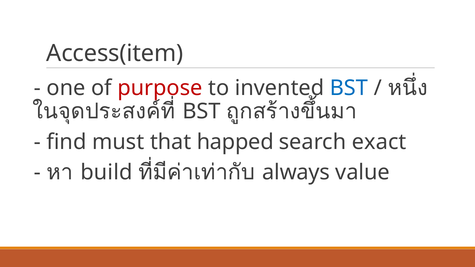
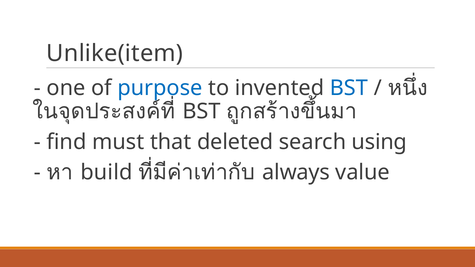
Access(item: Access(item -> Unlike(item (115, 53)
purpose colour: red -> blue (160, 88)
happed: happed -> deleted (235, 142)
exact: exact -> using (379, 142)
